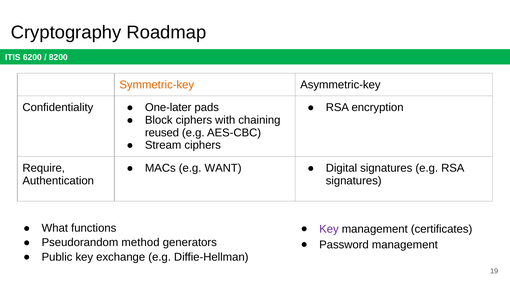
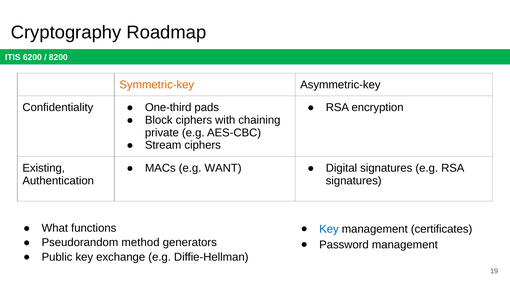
One-later: One-later -> One-third (168, 107)
reused: reused -> private (162, 133)
Require: Require -> Existing (44, 168)
Key colour: purple -> blue (329, 229)
